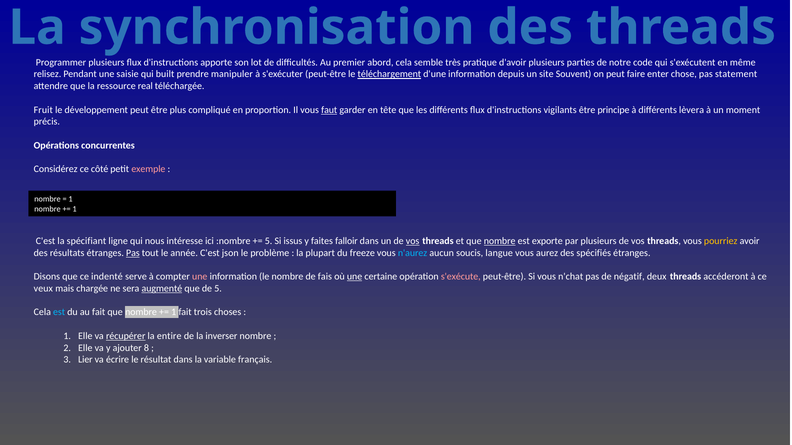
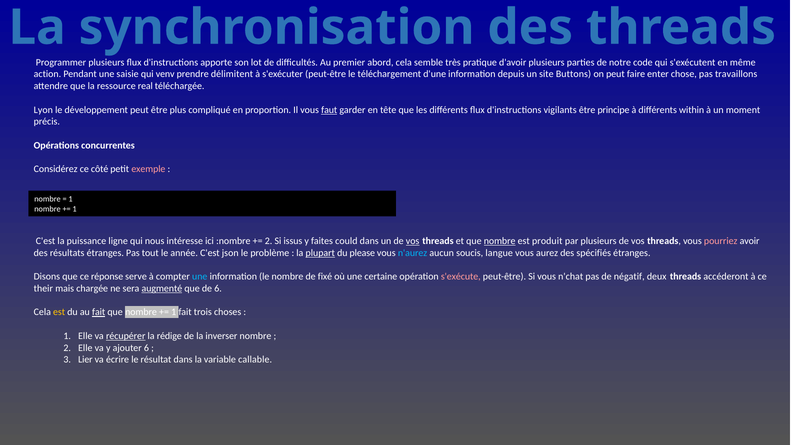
relisez: relisez -> action (47, 74)
built: built -> venv (165, 74)
manipuler: manipuler -> délimitent (232, 74)
téléchargement underline: present -> none (389, 74)
Souvent: Souvent -> Buttons (573, 74)
statement: statement -> travaillons (736, 74)
Fruit: Fruit -> Lyon (43, 110)
lèvera: lèvera -> within (692, 110)
spécifiant: spécifiant -> puissance (86, 241)
5: 5 -> 2 (269, 241)
falloir: falloir -> could (346, 241)
exporte: exporte -> produit (547, 241)
pourriez colour: yellow -> pink (721, 241)
Pas underline: present -> none (133, 253)
plupart underline: none -> present (320, 253)
freeze: freeze -> please (362, 253)
indenté: indenté -> réponse (107, 277)
une colour: pink -> light blue (200, 277)
fais: fais -> fixé (325, 277)
une underline: present -> none (355, 277)
veux: veux -> their (43, 289)
de 5: 5 -> 6 (218, 289)
est colour: light blue -> yellow (59, 313)
fait underline: none -> present (99, 313)
entire: entire -> rédige (169, 336)
ajouter 8: 8 -> 6 (146, 348)
français: français -> callable (255, 360)
